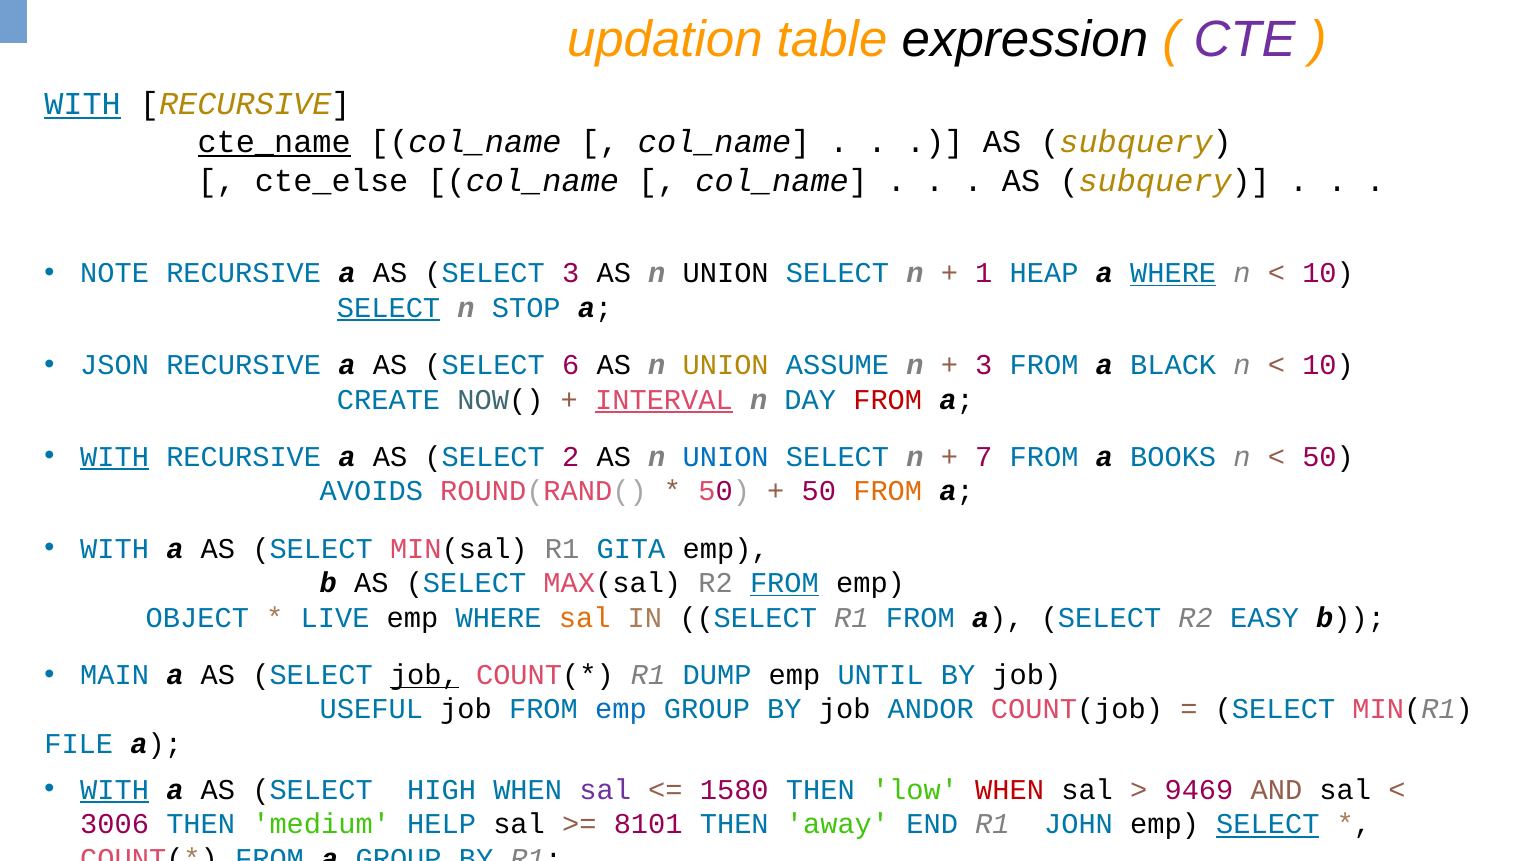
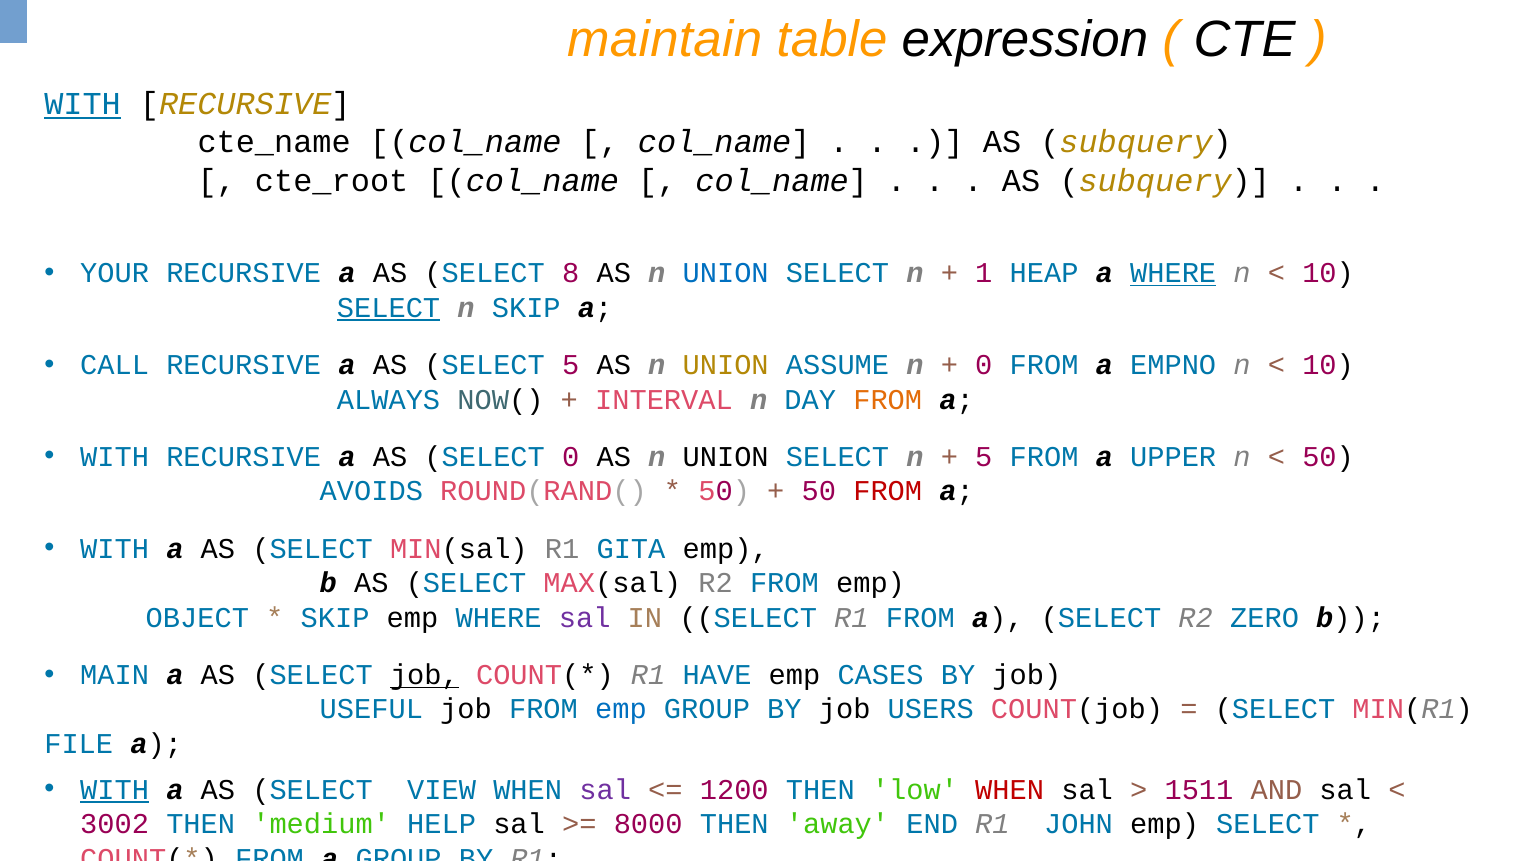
updation: updation -> maintain (665, 40)
CTE colour: purple -> black (1245, 40)
cte_name underline: present -> none (274, 142)
cte_else: cte_else -> cte_root (332, 180)
NOTE: NOTE -> YOUR (115, 273)
SELECT 3: 3 -> 8 (571, 273)
UNION colour: black -> blue (726, 273)
n STOP: STOP -> SKIP (526, 308)
JSON: JSON -> CALL (115, 365)
SELECT 6: 6 -> 5 (571, 365)
3: 3 -> 0 (984, 365)
BLACK: BLACK -> EMPNO (1173, 365)
CREATE: CREATE -> ALWAYS (389, 399)
INTERVAL underline: present -> none (664, 399)
FROM colour: red -> orange (888, 399)
WITH underline: present -> none (115, 457)
SELECT 2: 2 -> 0 (571, 457)
UNION colour: blue -> black (726, 457)
7: 7 -> 5 (984, 457)
BOOKS: BOOKS -> UPPER (1173, 457)
FROM colour: orange -> red (888, 491)
FROM underline: present -> none (784, 583)
LIVE: LIVE -> SKIP (335, 617)
sal colour: orange -> purple (585, 617)
EASY: EASY -> ZERO (1265, 617)
DUMP: DUMP -> HAVE (717, 675)
UNTIL: UNTIL -> CASES (881, 675)
ANDOR: ANDOR -> USERS (931, 709)
HIGH: HIGH -> VIEW (442, 790)
1580: 1580 -> 1200 (734, 790)
9469: 9469 -> 1511 (1199, 790)
3006: 3006 -> 3002 (115, 824)
8101: 8101 -> 8000 (648, 824)
SELECT underline: present -> none (1268, 824)
